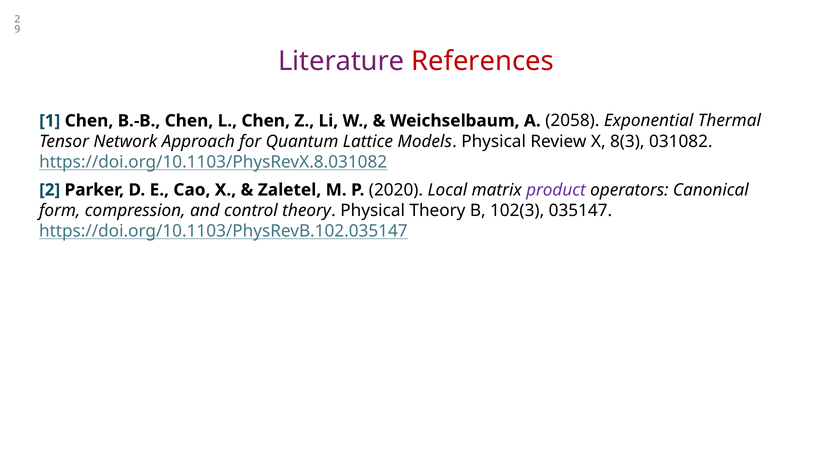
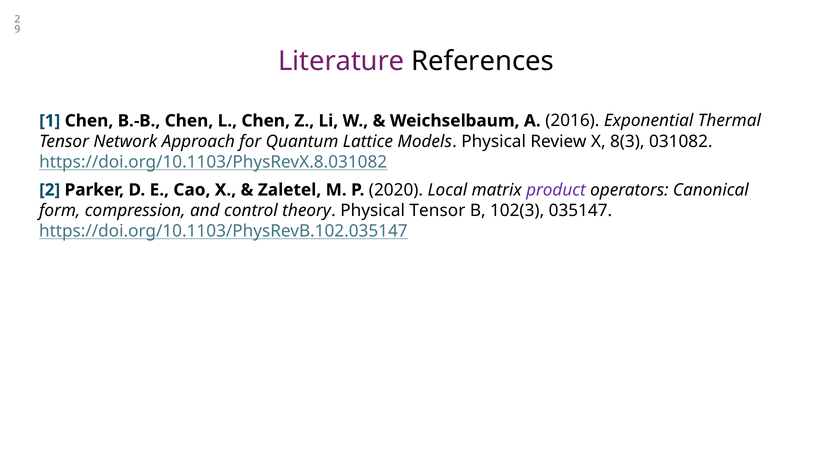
References colour: red -> black (483, 61)
2058: 2058 -> 2016 (572, 121)
Physical Theory: Theory -> Tensor (437, 210)
